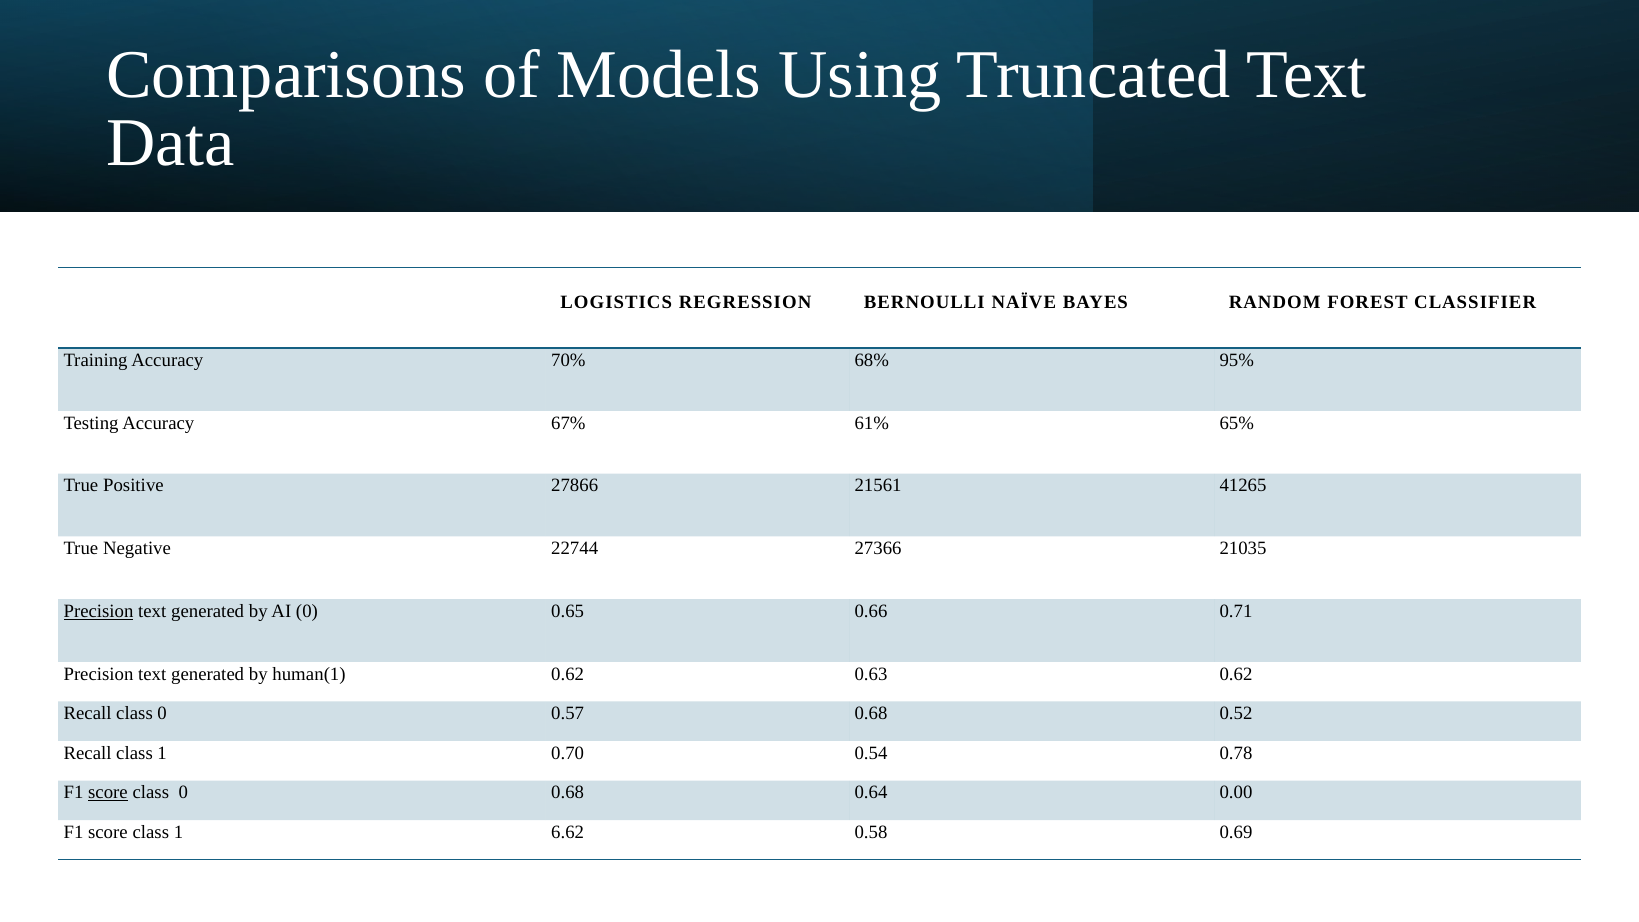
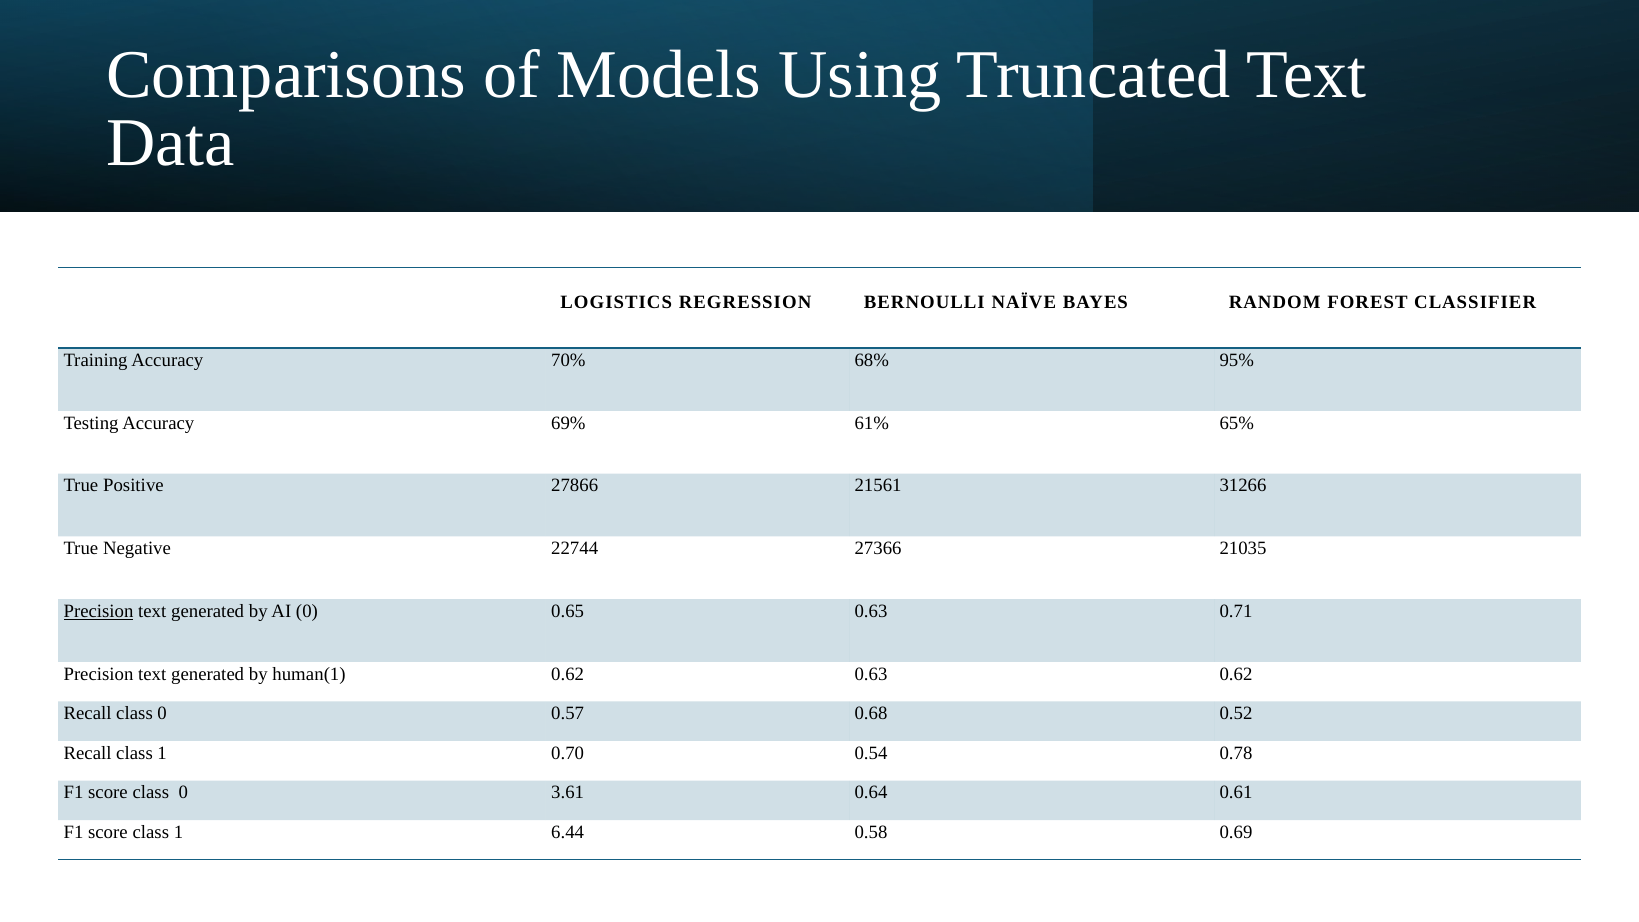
67%: 67% -> 69% (568, 423)
41265: 41265 -> 31266 (1243, 486)
0.65 0.66: 0.66 -> 0.63 (871, 611)
score underline: present -> none (108, 793)
0 0.68: 0.68 -> 3.61 (568, 793)
0.00: 0.00 -> 0.61 (1236, 793)
6.62: 6.62 -> 6.44 (568, 832)
